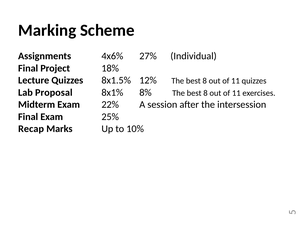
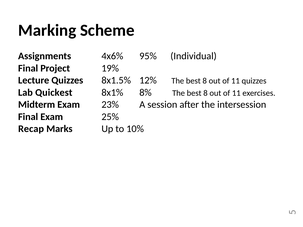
27%: 27% -> 95% (148, 56)
18%: 18% -> 19% (110, 68)
Proposal: Proposal -> Quickest (54, 93)
22%: 22% -> 23% (110, 105)
